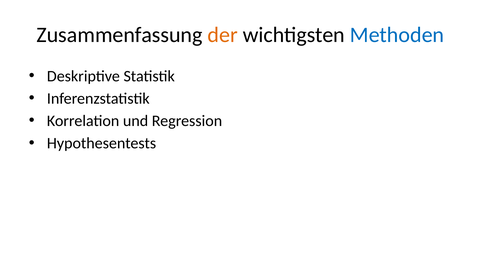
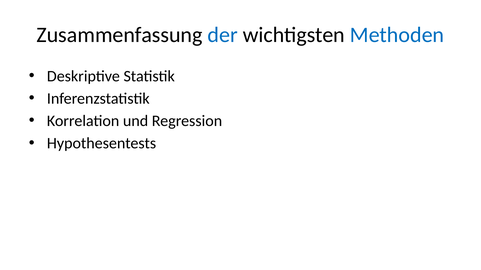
der colour: orange -> blue (223, 35)
